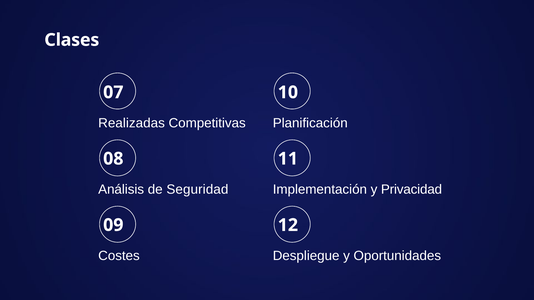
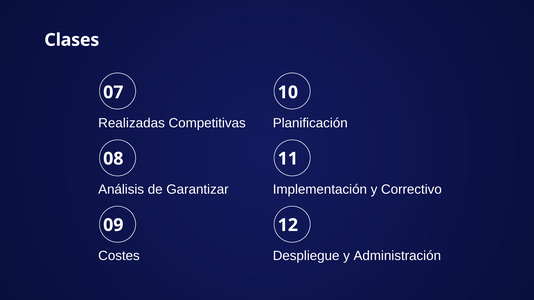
Seguridad: Seguridad -> Garantizar (197, 190)
Privacidad: Privacidad -> Correctivo (411, 190)
Oportunidades: Oportunidades -> Administración (397, 256)
